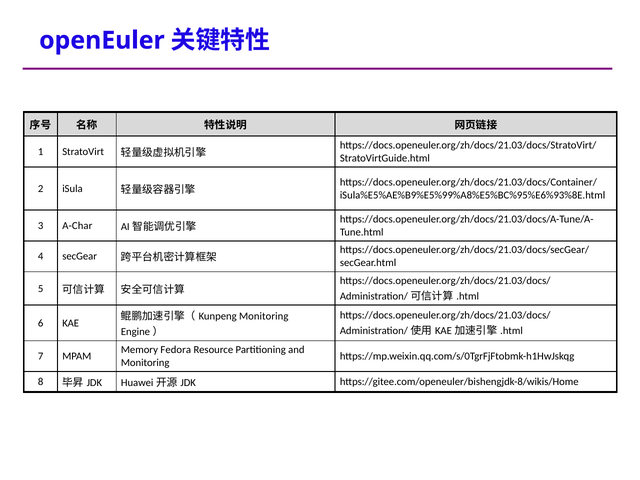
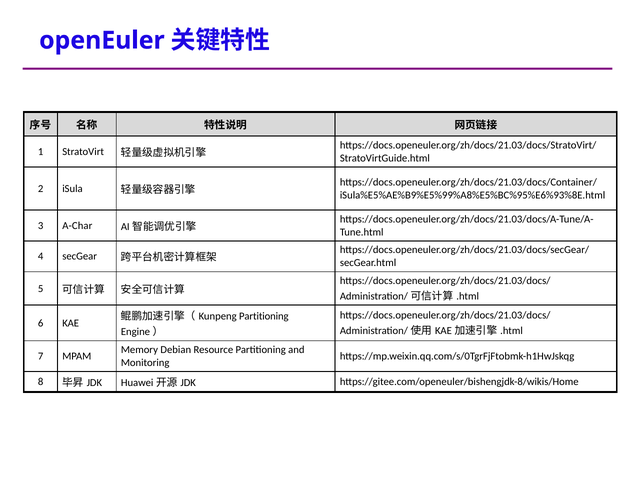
Monitoring: Monitoring -> Partitioning (264, 316)
Fedora: Fedora -> Debian (176, 350)
